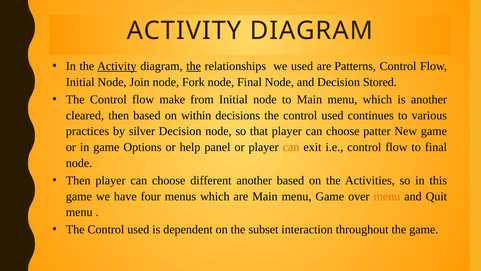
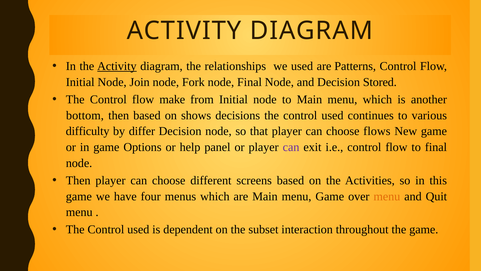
the underline: present -> none (194, 66)
cleared: cleared -> bottom (85, 115)
within: within -> shows (196, 115)
practices: practices -> difficulty (88, 131)
silver: silver -> differ (142, 131)
patter: patter -> flows (377, 131)
can colour: orange -> purple (291, 147)
different another: another -> screens (254, 180)
